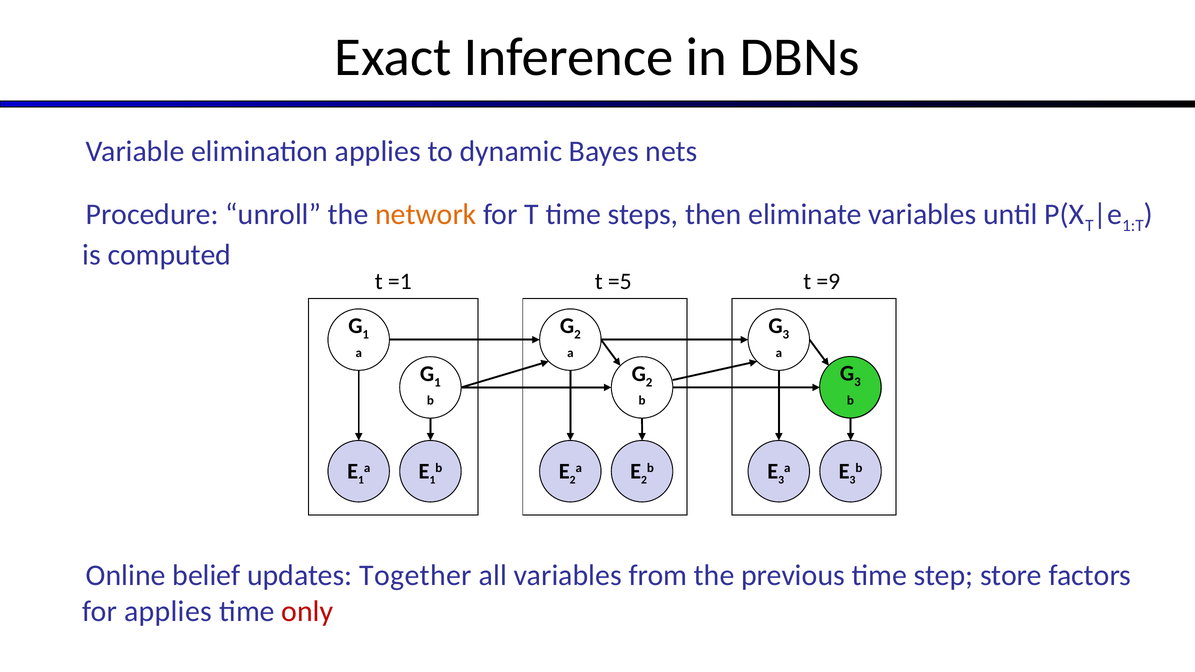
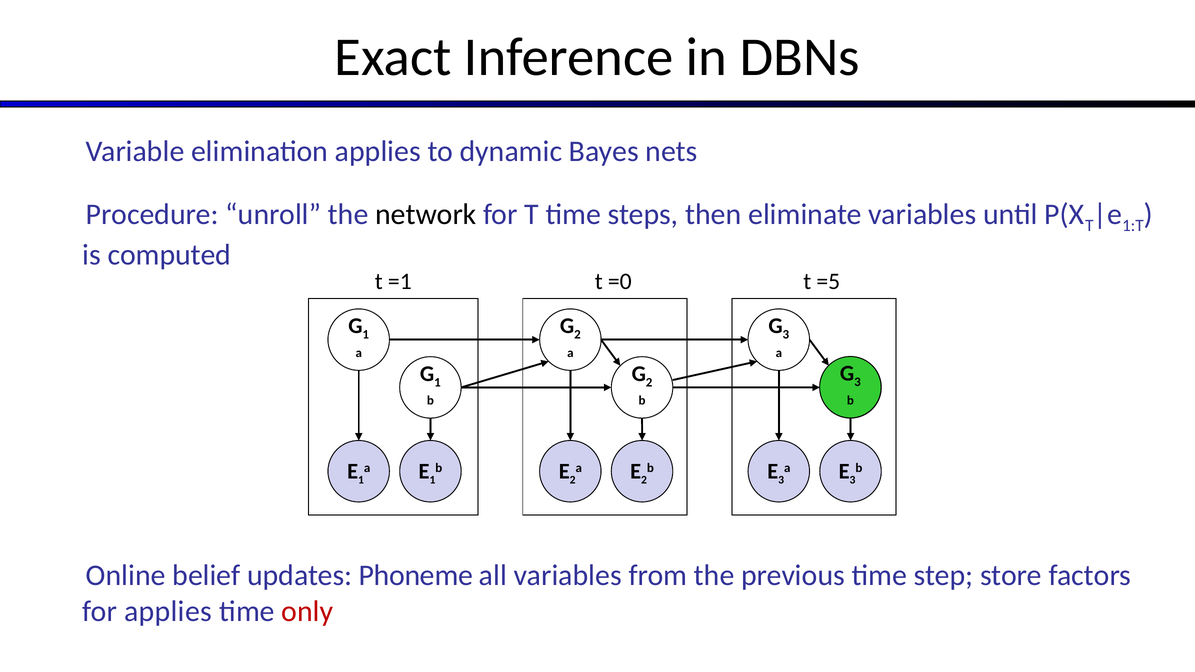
network colour: orange -> black (426, 214)
=5: =5 -> =0 (620, 282)
=9: =9 -> =5 (828, 282)
Together: Together -> Phoneme (416, 576)
